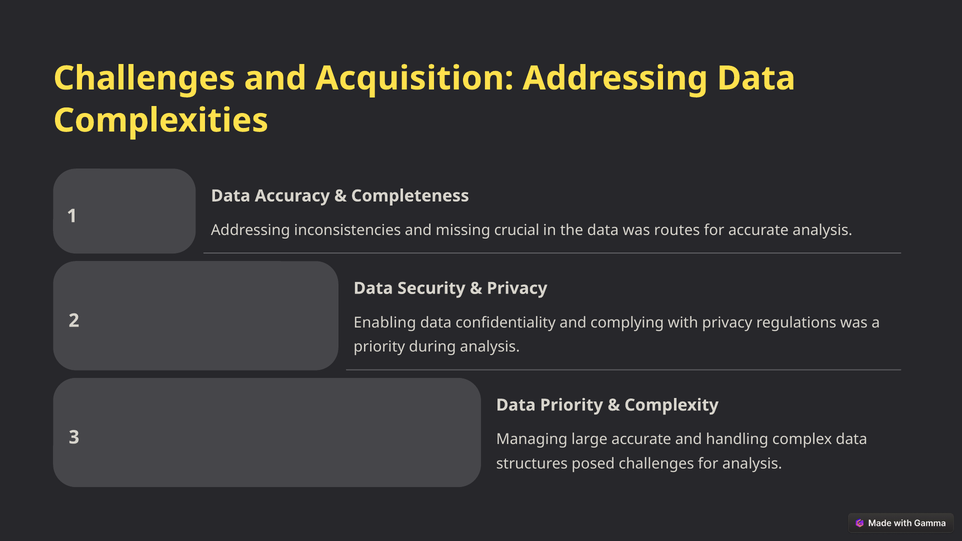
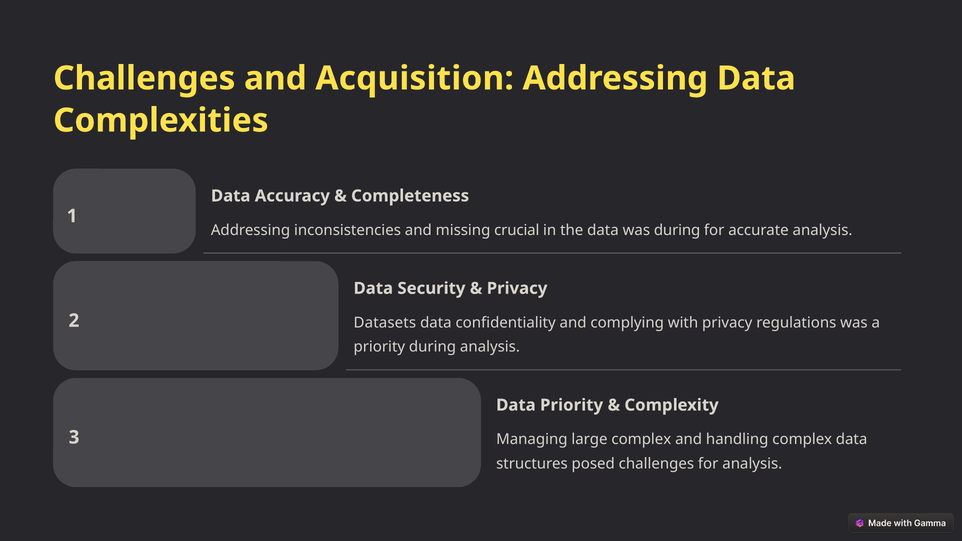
was routes: routes -> during (677, 230)
Enabling: Enabling -> Datasets (385, 323)
large accurate: accurate -> complex (641, 440)
